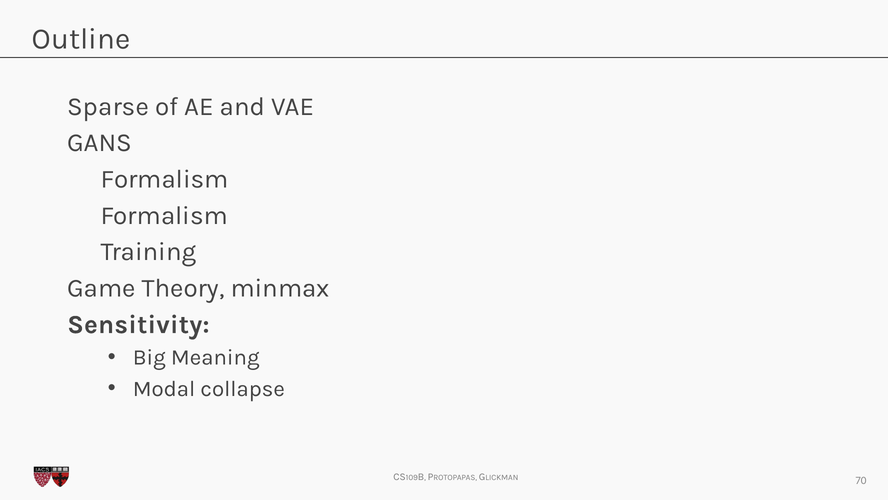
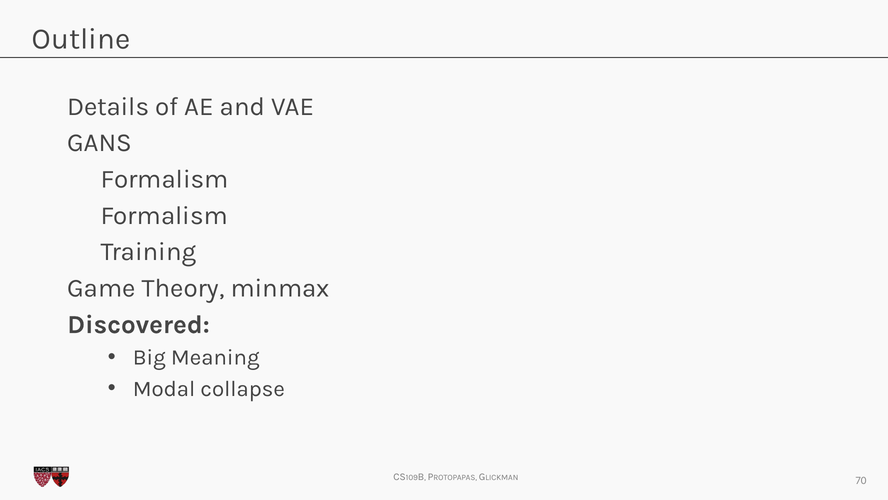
Sparse: Sparse -> Details (108, 106)
Sensitivity: Sensitivity -> Discovered (138, 324)
